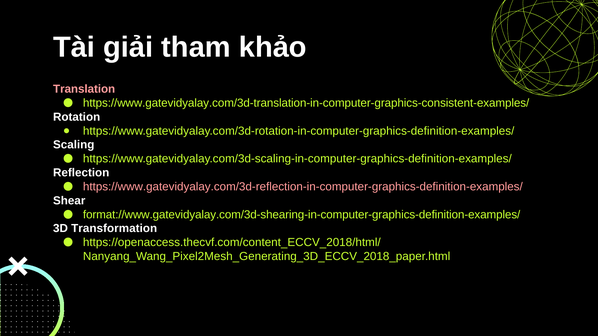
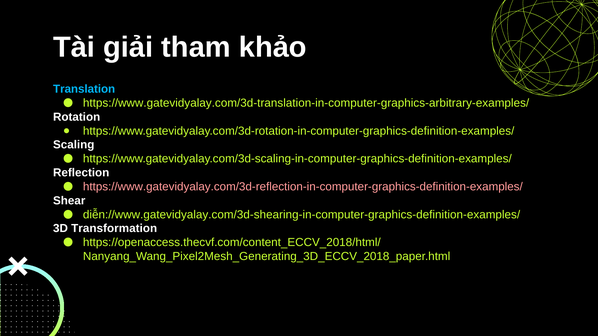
Translation colour: pink -> light blue (84, 89)
https://www.gatevidyalay.com/3d-translation-in-computer-graphics-consistent-examples/: https://www.gatevidyalay.com/3d-translation-in-computer-graphics-consistent-examples/ -> https://www.gatevidyalay.com/3d-translation-in-computer-graphics-arbitrary-examples/ (306, 103)
format://www.gatevidyalay.com/3d-shearing-in-computer-graphics-definition-examples/: format://www.gatevidyalay.com/3d-shearing-in-computer-graphics-definition-examples/ -> diễn://www.gatevidyalay.com/3d-shearing-in-computer-graphics-definition-examples/ (302, 215)
